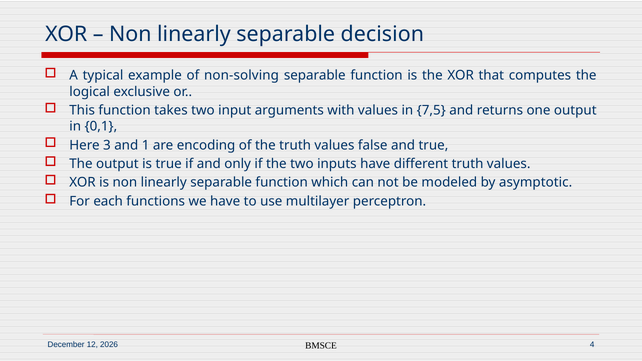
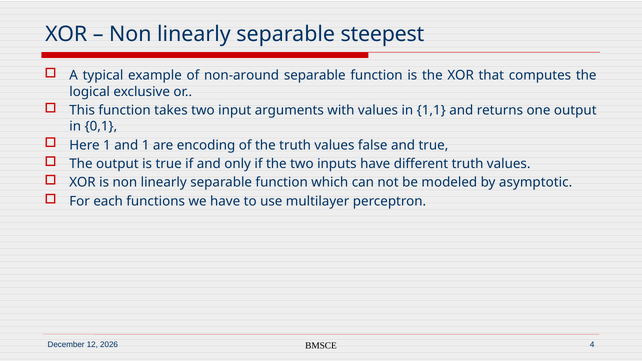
decision: decision -> steepest (382, 34)
non-solving: non-solving -> non-around (242, 76)
7,5: 7,5 -> 1,1 (431, 110)
Here 3: 3 -> 1 (107, 145)
